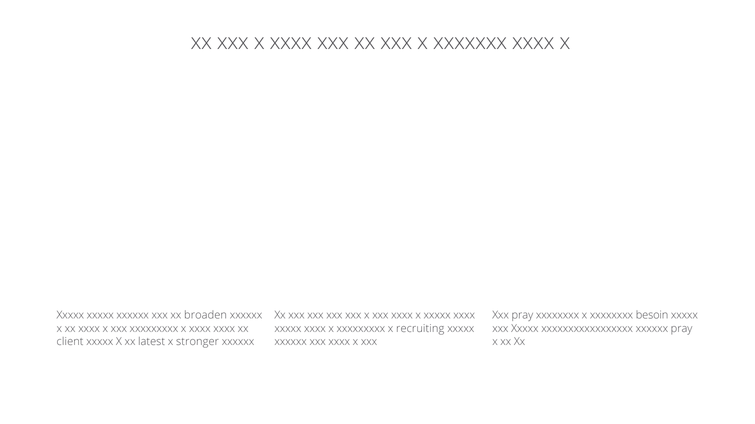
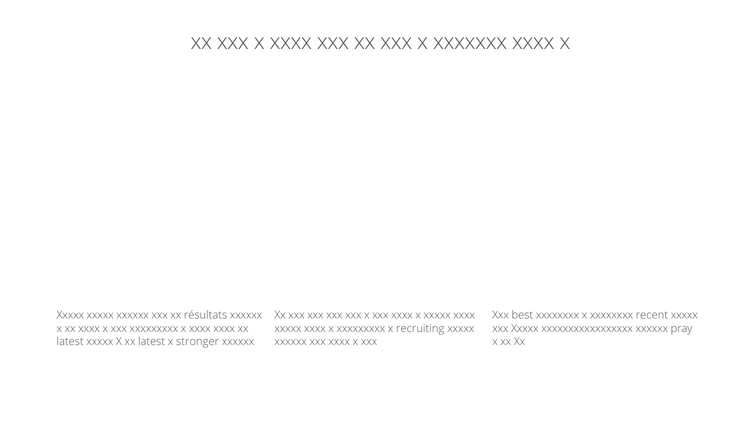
broaden: broaden -> résultats (206, 316)
Xxx pray: pray -> best (522, 316)
besoin: besoin -> recent (652, 316)
client: client -> latest (70, 342)
